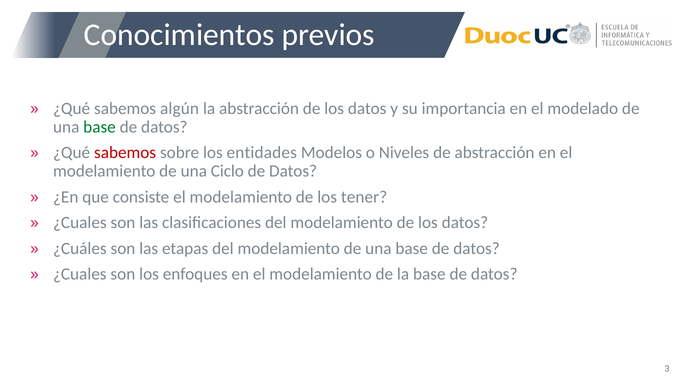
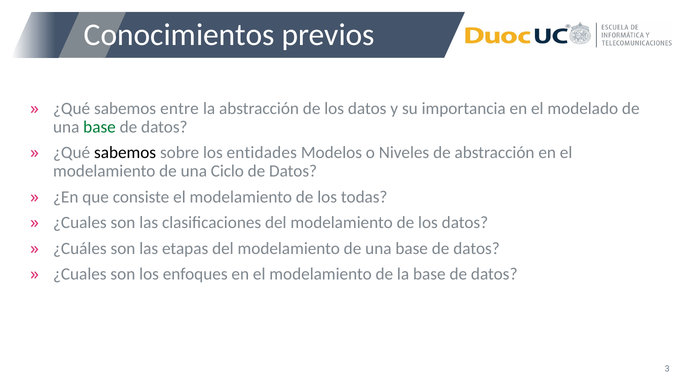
algún: algún -> entre (179, 108)
sabemos colour: red -> black (125, 153)
tener: tener -> todas (364, 197)
